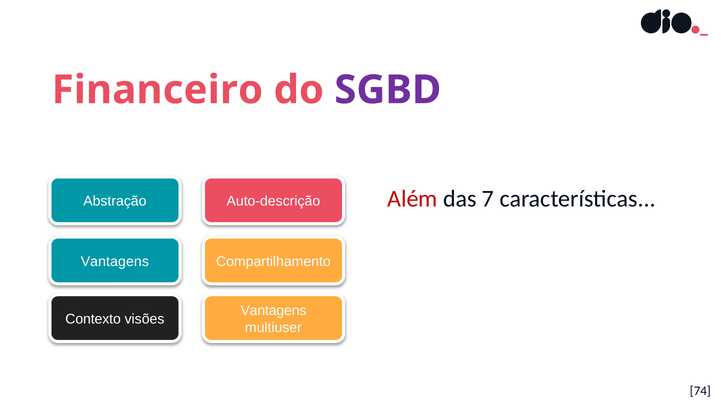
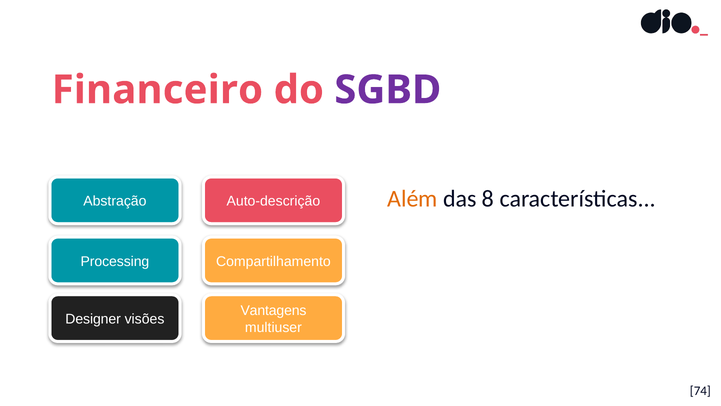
Além colour: red -> orange (412, 199)
7: 7 -> 8 (488, 199)
Vantagens: Vantagens -> Processing (115, 261)
Contexto: Contexto -> Designer (93, 319)
